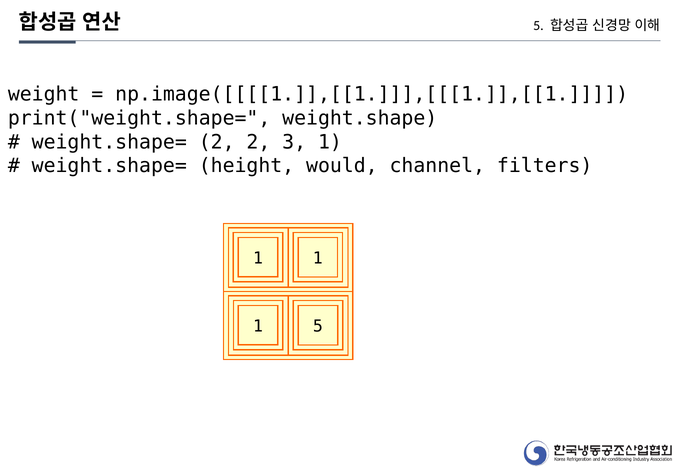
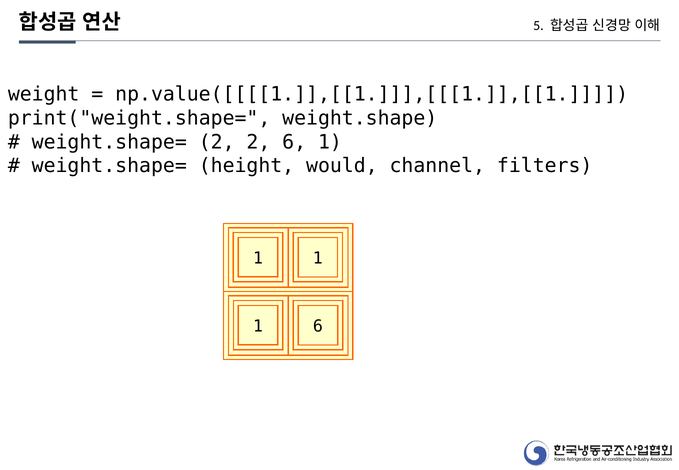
np.image([[[[1.]],[[1.]]],[[[1.]],[[1: np.image([[[[1.]],[[1.]]],[[[1.]],[[1 -> np.value([[[[1.]],[[1.]]],[[[1.]],[[1 (372, 94)
2 3: 3 -> 6 (294, 142)
1 5: 5 -> 6 (318, 326)
